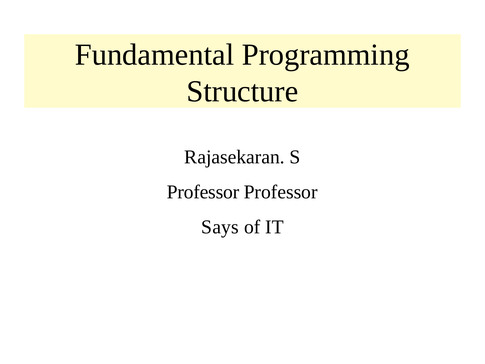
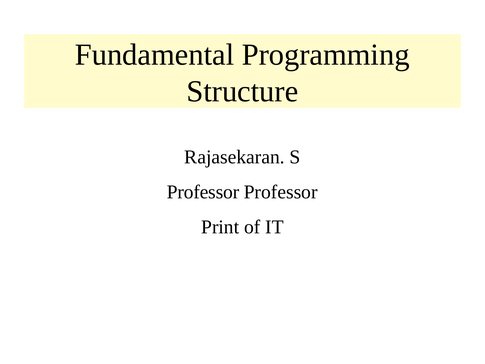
Says: Says -> Print (220, 227)
